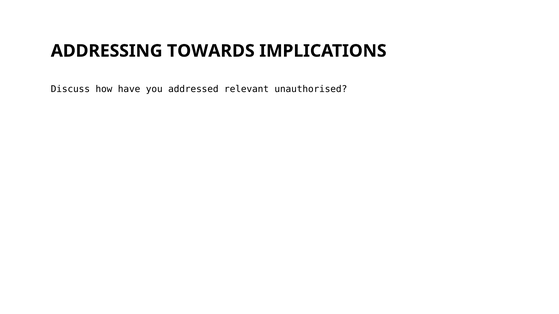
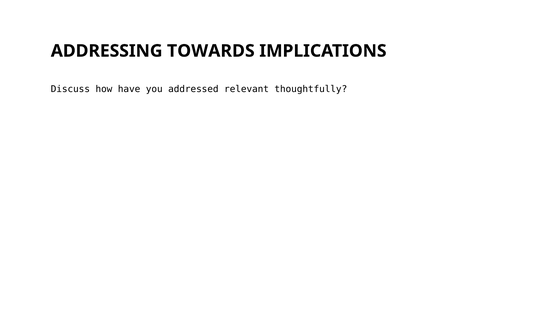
unauthorised: unauthorised -> thoughtfully (311, 89)
